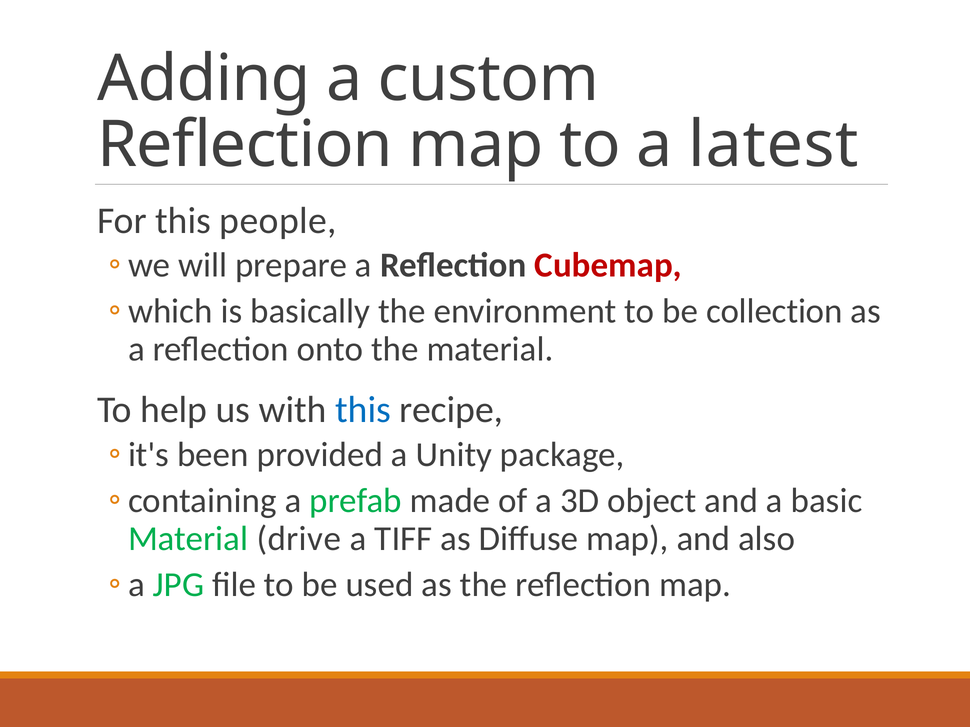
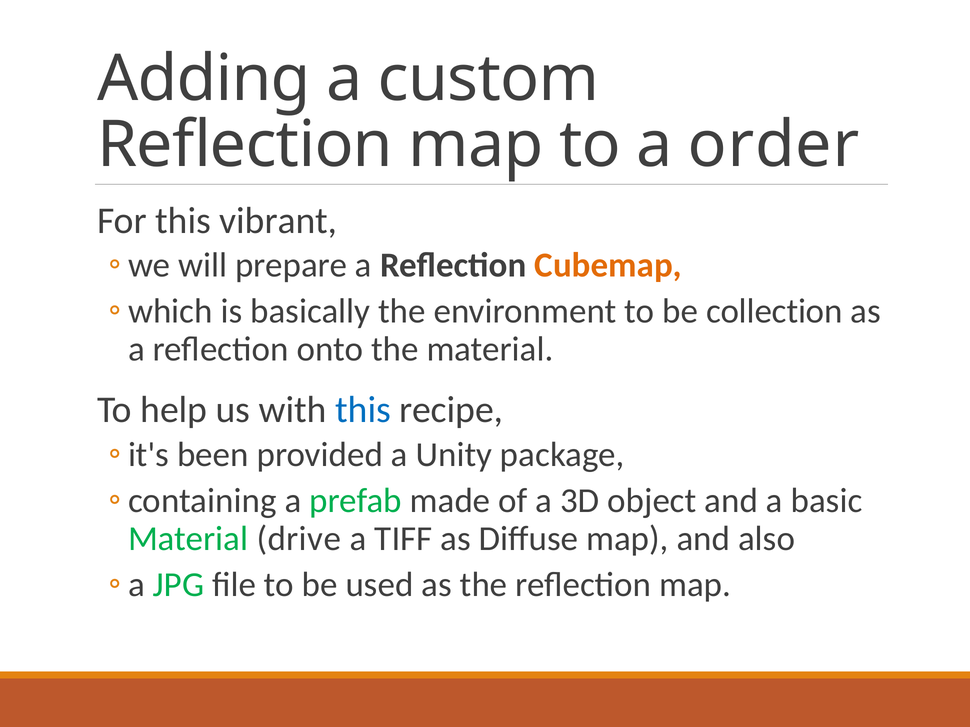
latest: latest -> order (774, 145)
people: people -> vibrant (278, 221)
Cubemap colour: red -> orange (608, 266)
